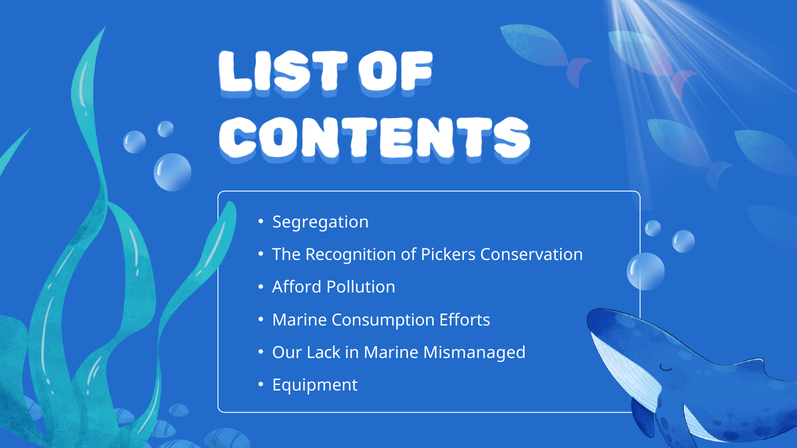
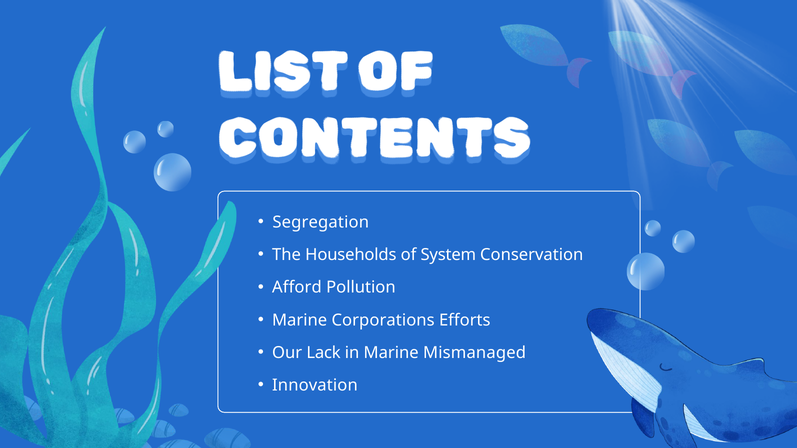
Recognition: Recognition -> Households (351, 255)
Pickers: Pickers -> System (448, 255)
Consumption: Consumption -> Corporations (383, 320)
Equipment: Equipment -> Innovation (315, 385)
